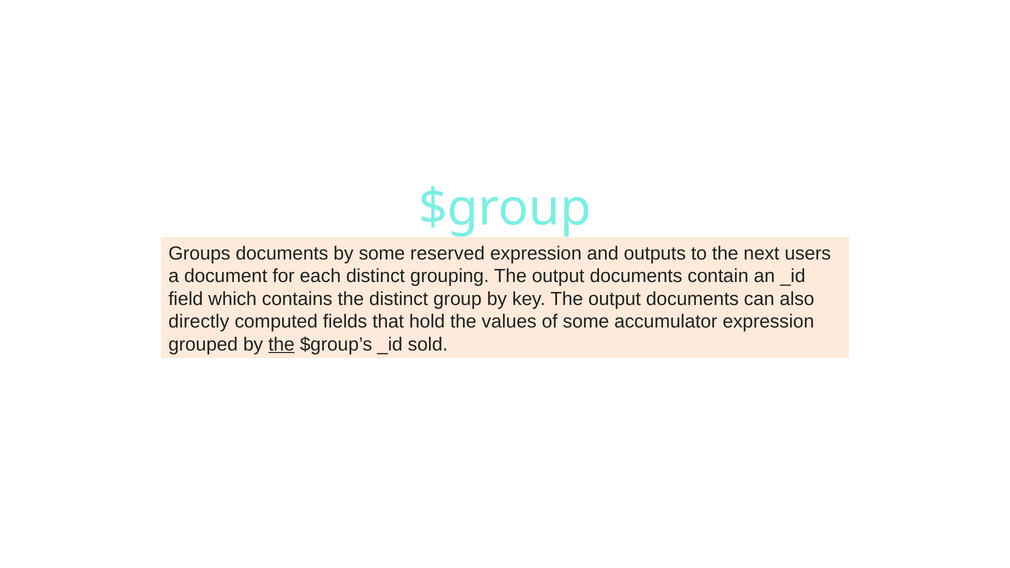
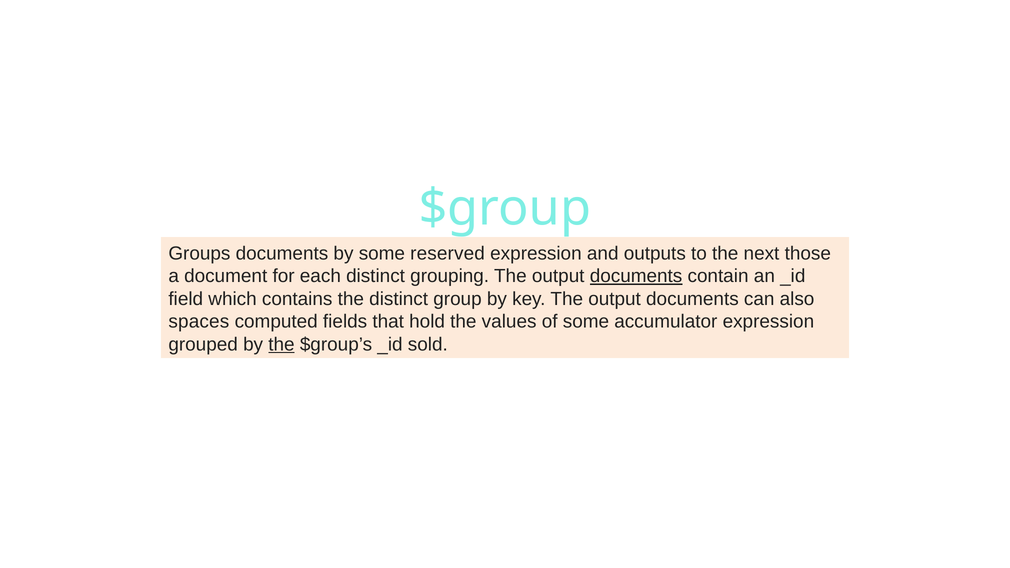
users: users -> those (808, 254)
documents underline: none -> present (636, 276)
directly: directly -> spaces (199, 322)
